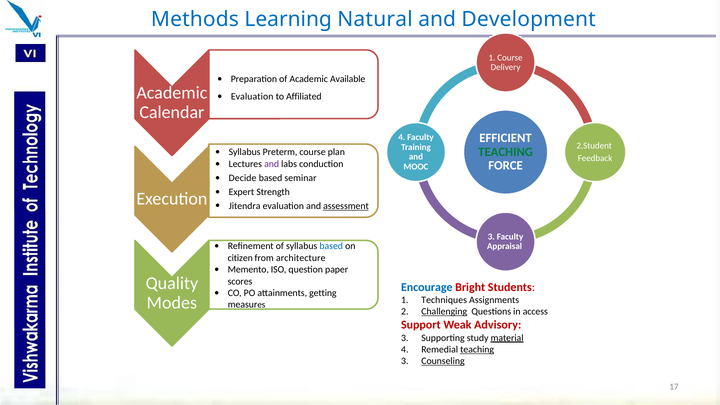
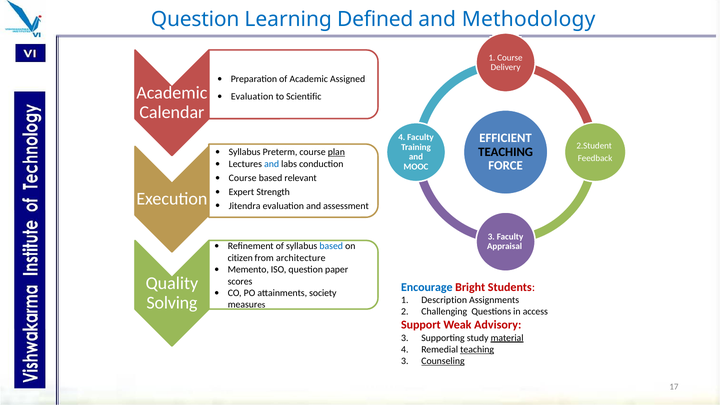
Methods: Methods -> Question (195, 19)
Natural: Natural -> Defined (375, 19)
Development: Development -> Methodology (529, 19)
Available: Available -> Assigned (348, 79)
Affiliated: Affiliated -> Scientific (304, 97)
TEACHING colour: green -> black (506, 152)
plan underline: none -> present (336, 152)
and colour: purple -> blue (272, 164)
Decide: Decide -> Course (243, 178)
seminar: seminar -> relevant (301, 178)
assessment underline: present -> none (346, 206)
getting: getting -> society (323, 293)
Modes: Modes -> Solving (172, 303)
Techniques: Techniques -> Description (444, 300)
Challenging underline: present -> none (444, 312)
